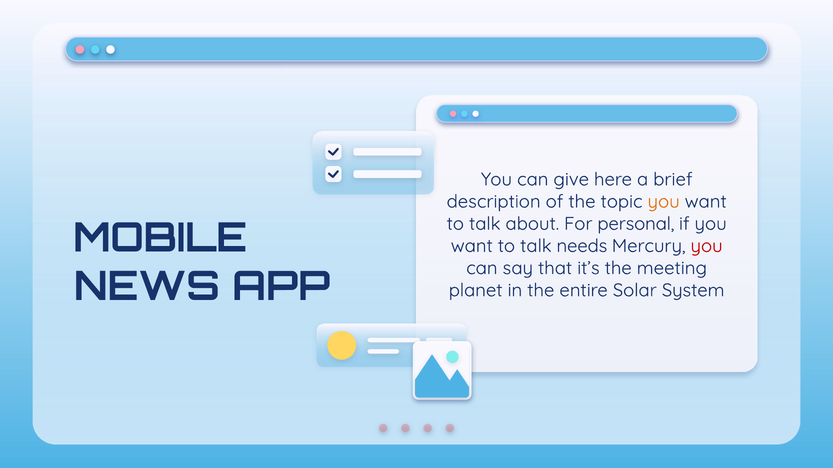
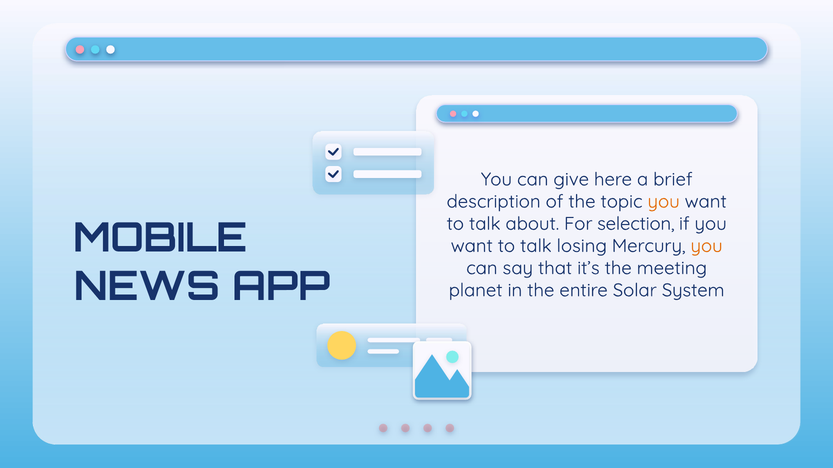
personal: personal -> selection (636, 224)
needs: needs -> losing (582, 246)
you colour: red -> orange (707, 246)
